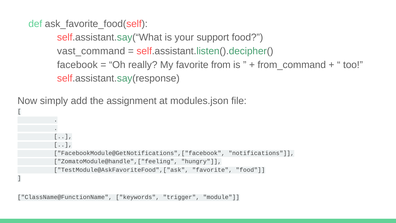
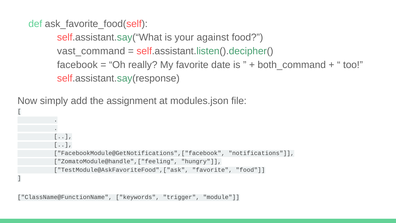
support: support -> against (213, 37)
from: from -> date (221, 65)
from_command: from_command -> both_command (292, 65)
